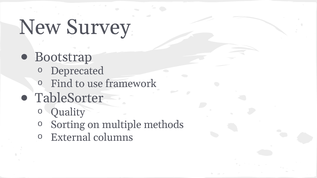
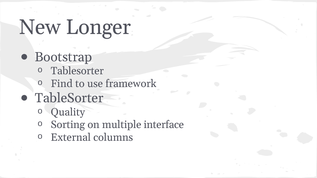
Survey: Survey -> Longer (98, 27)
Deprecated: Deprecated -> Tablesorter (77, 71)
methods: methods -> interface (164, 125)
